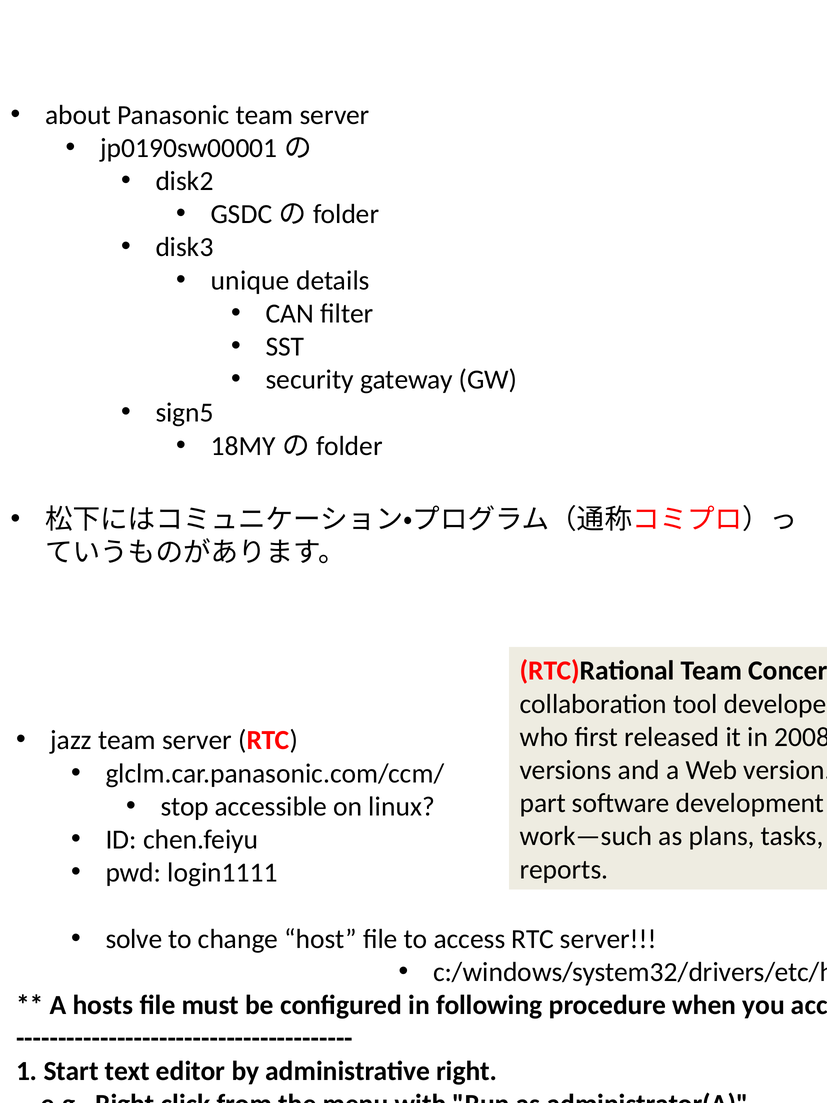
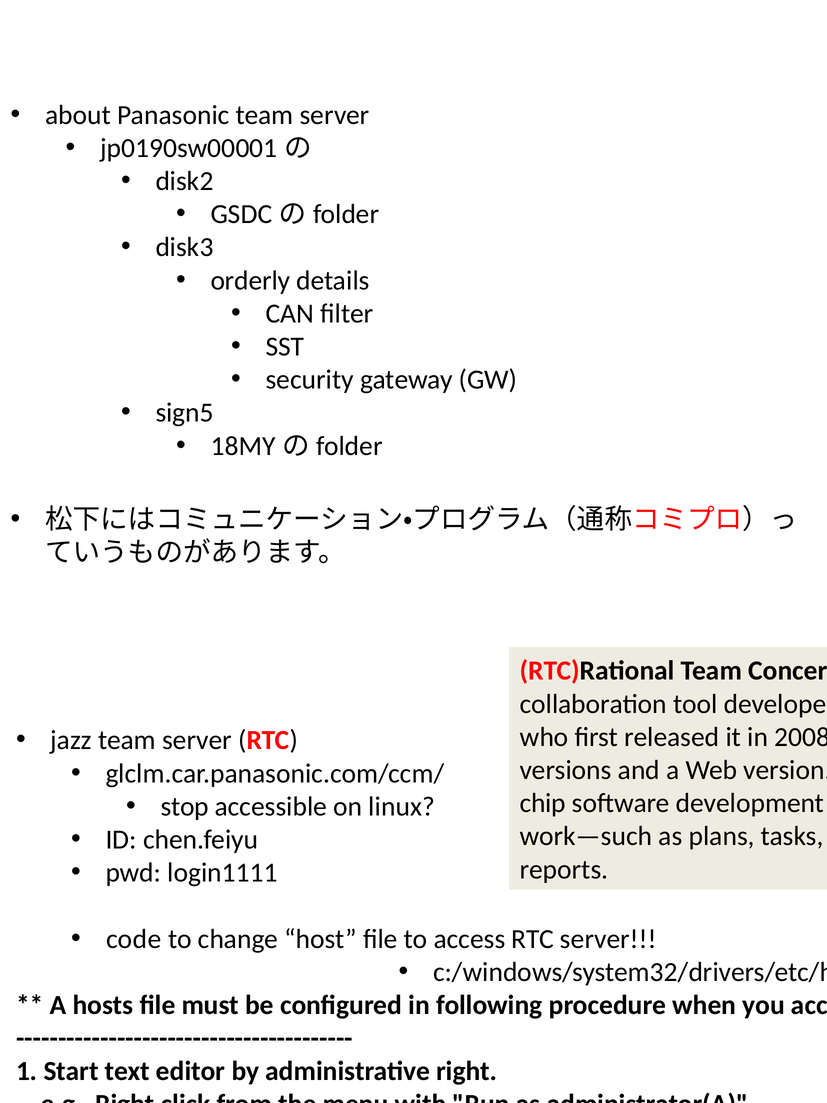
unique: unique -> orderly (250, 280)
part: part -> chip (543, 803)
solve: solve -> code (134, 939)
